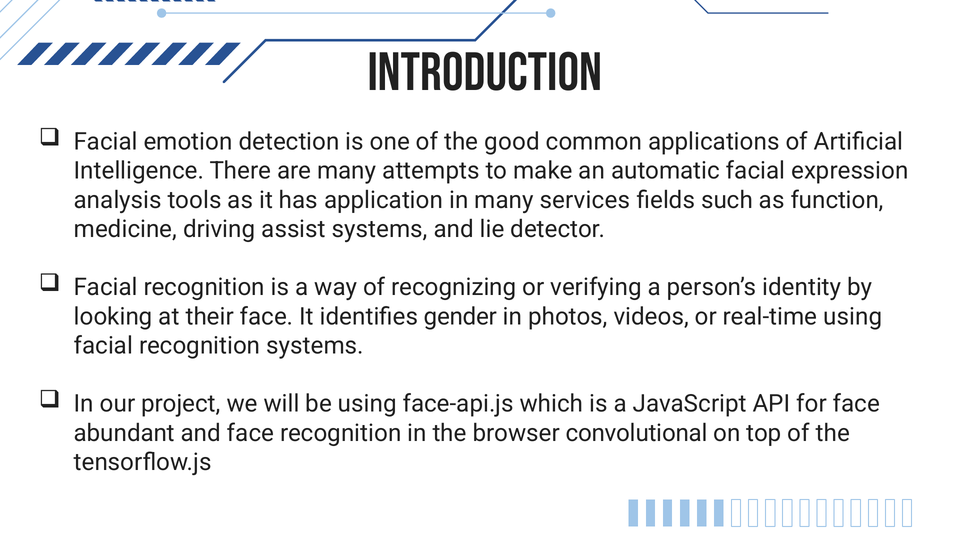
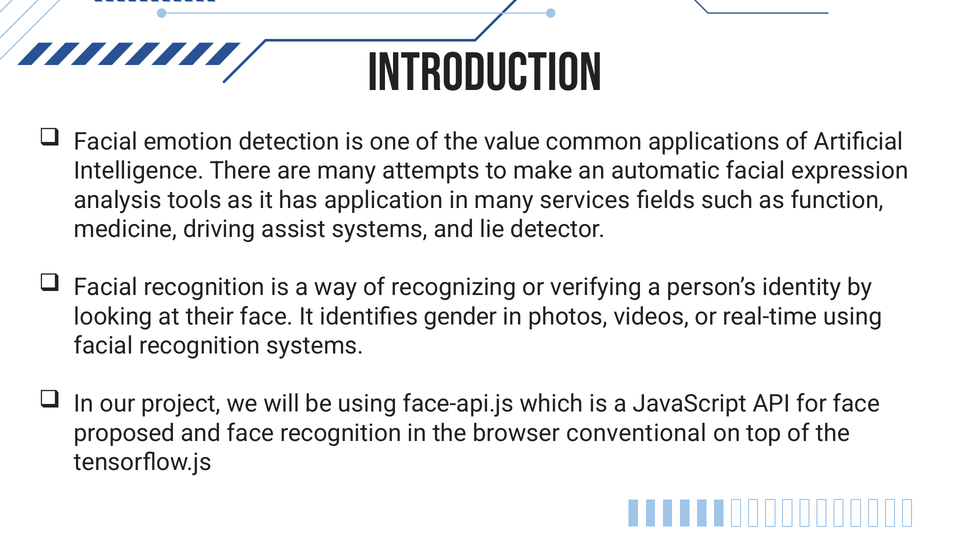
good: good -> value (512, 142)
abundant: abundant -> proposed (124, 433)
convolutional: convolutional -> conventional (636, 433)
